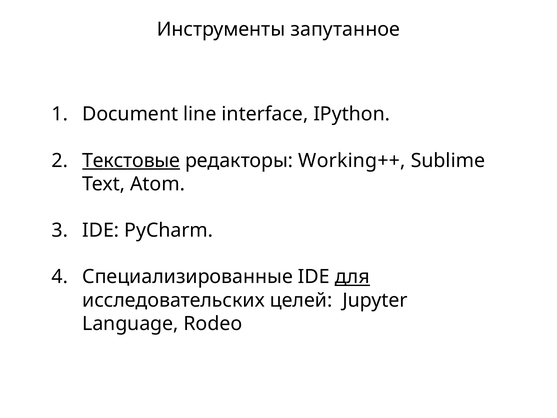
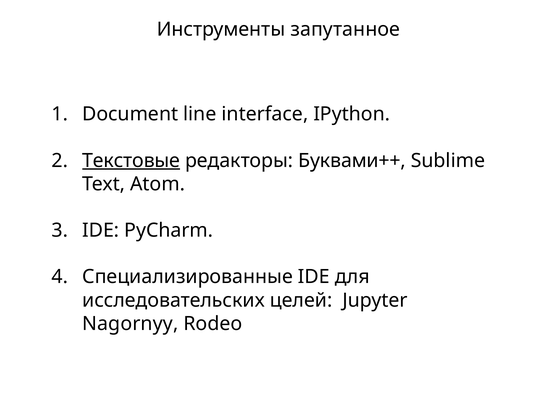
Working++: Working++ -> Буквами++ (352, 160)
для underline: present -> none (352, 277)
Language: Language -> Nagornyy (130, 324)
